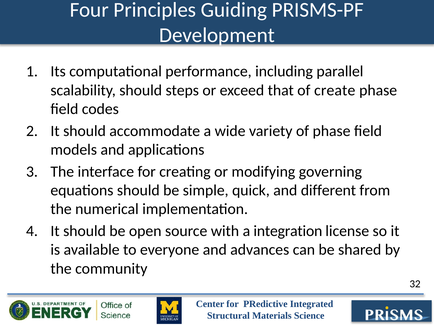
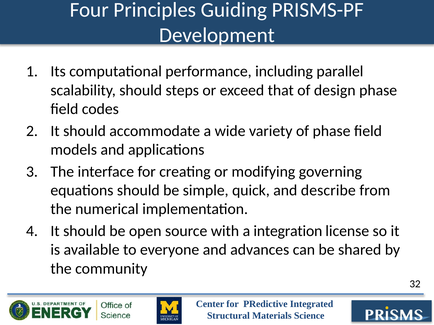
create: create -> design (335, 90)
different: different -> describe (328, 191)
